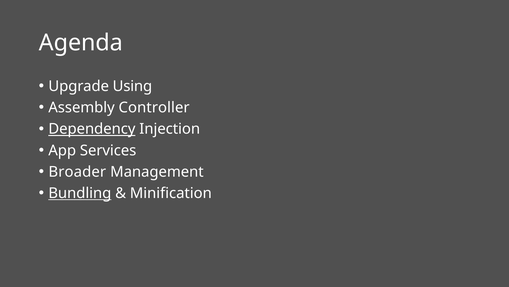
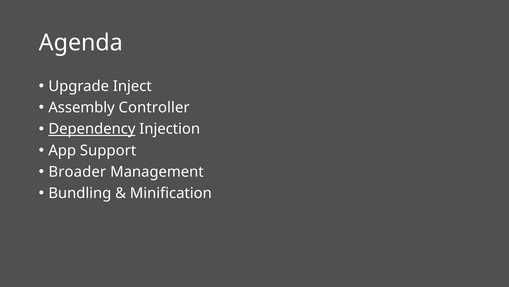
Using: Using -> Inject (132, 86)
Services: Services -> Support (108, 150)
Bundling underline: present -> none (80, 193)
